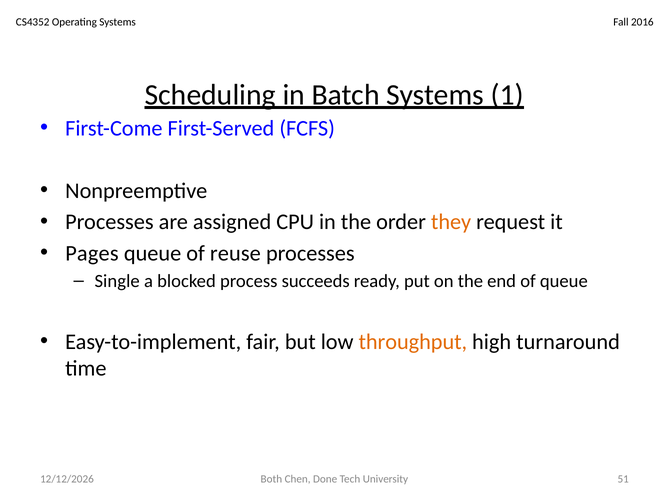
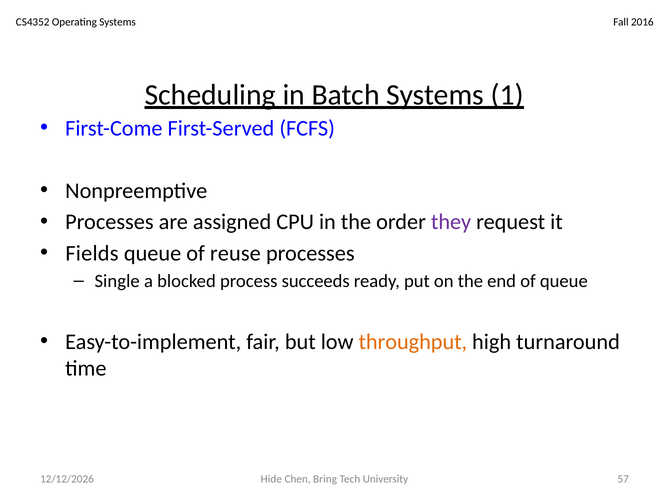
they colour: orange -> purple (451, 222)
Pages: Pages -> Fields (92, 253)
Both: Both -> Hide (271, 479)
Done: Done -> Bring (325, 479)
51: 51 -> 57 (623, 479)
